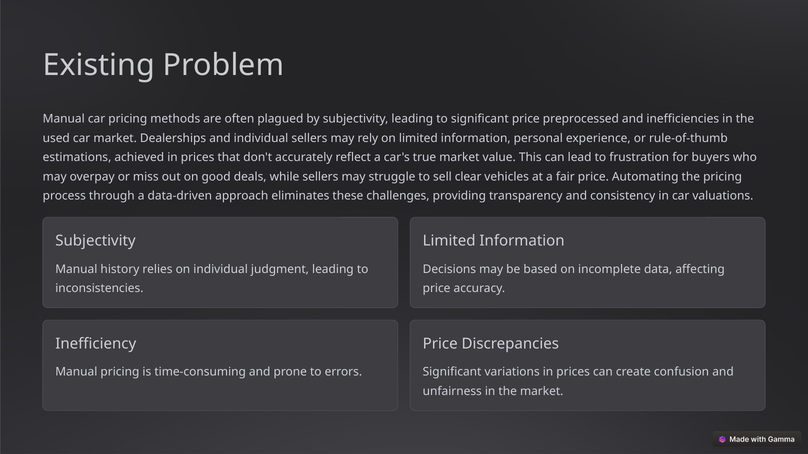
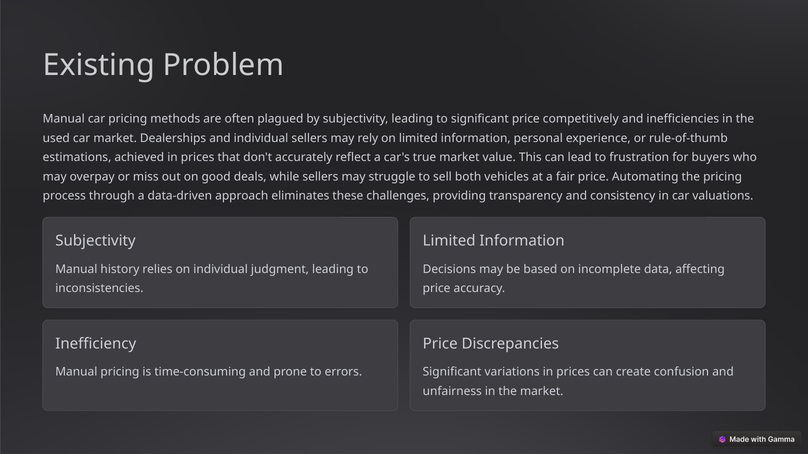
preprocessed: preprocessed -> competitively (581, 119)
clear: clear -> both (468, 177)
